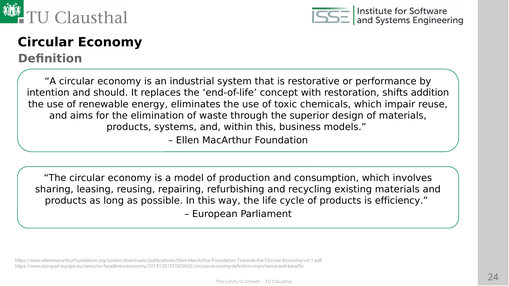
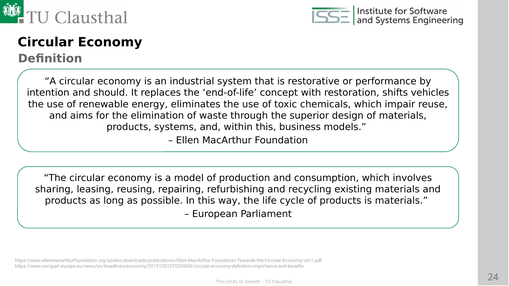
addition: addition -> vehicles (430, 93)
is efficiency: efficiency -> materials (401, 201)
